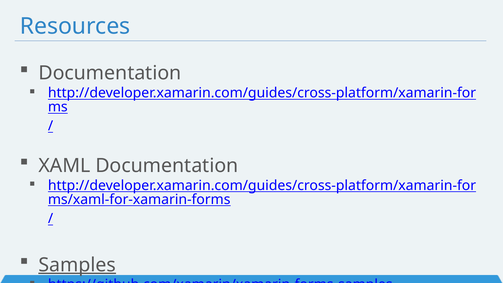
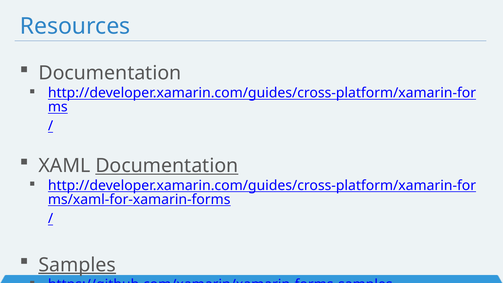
Documentation underline: none -> present (167, 166)
